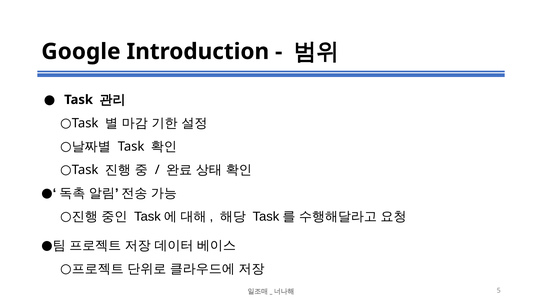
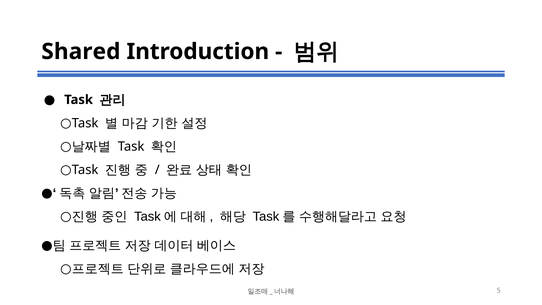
Google: Google -> Shared (81, 52)
